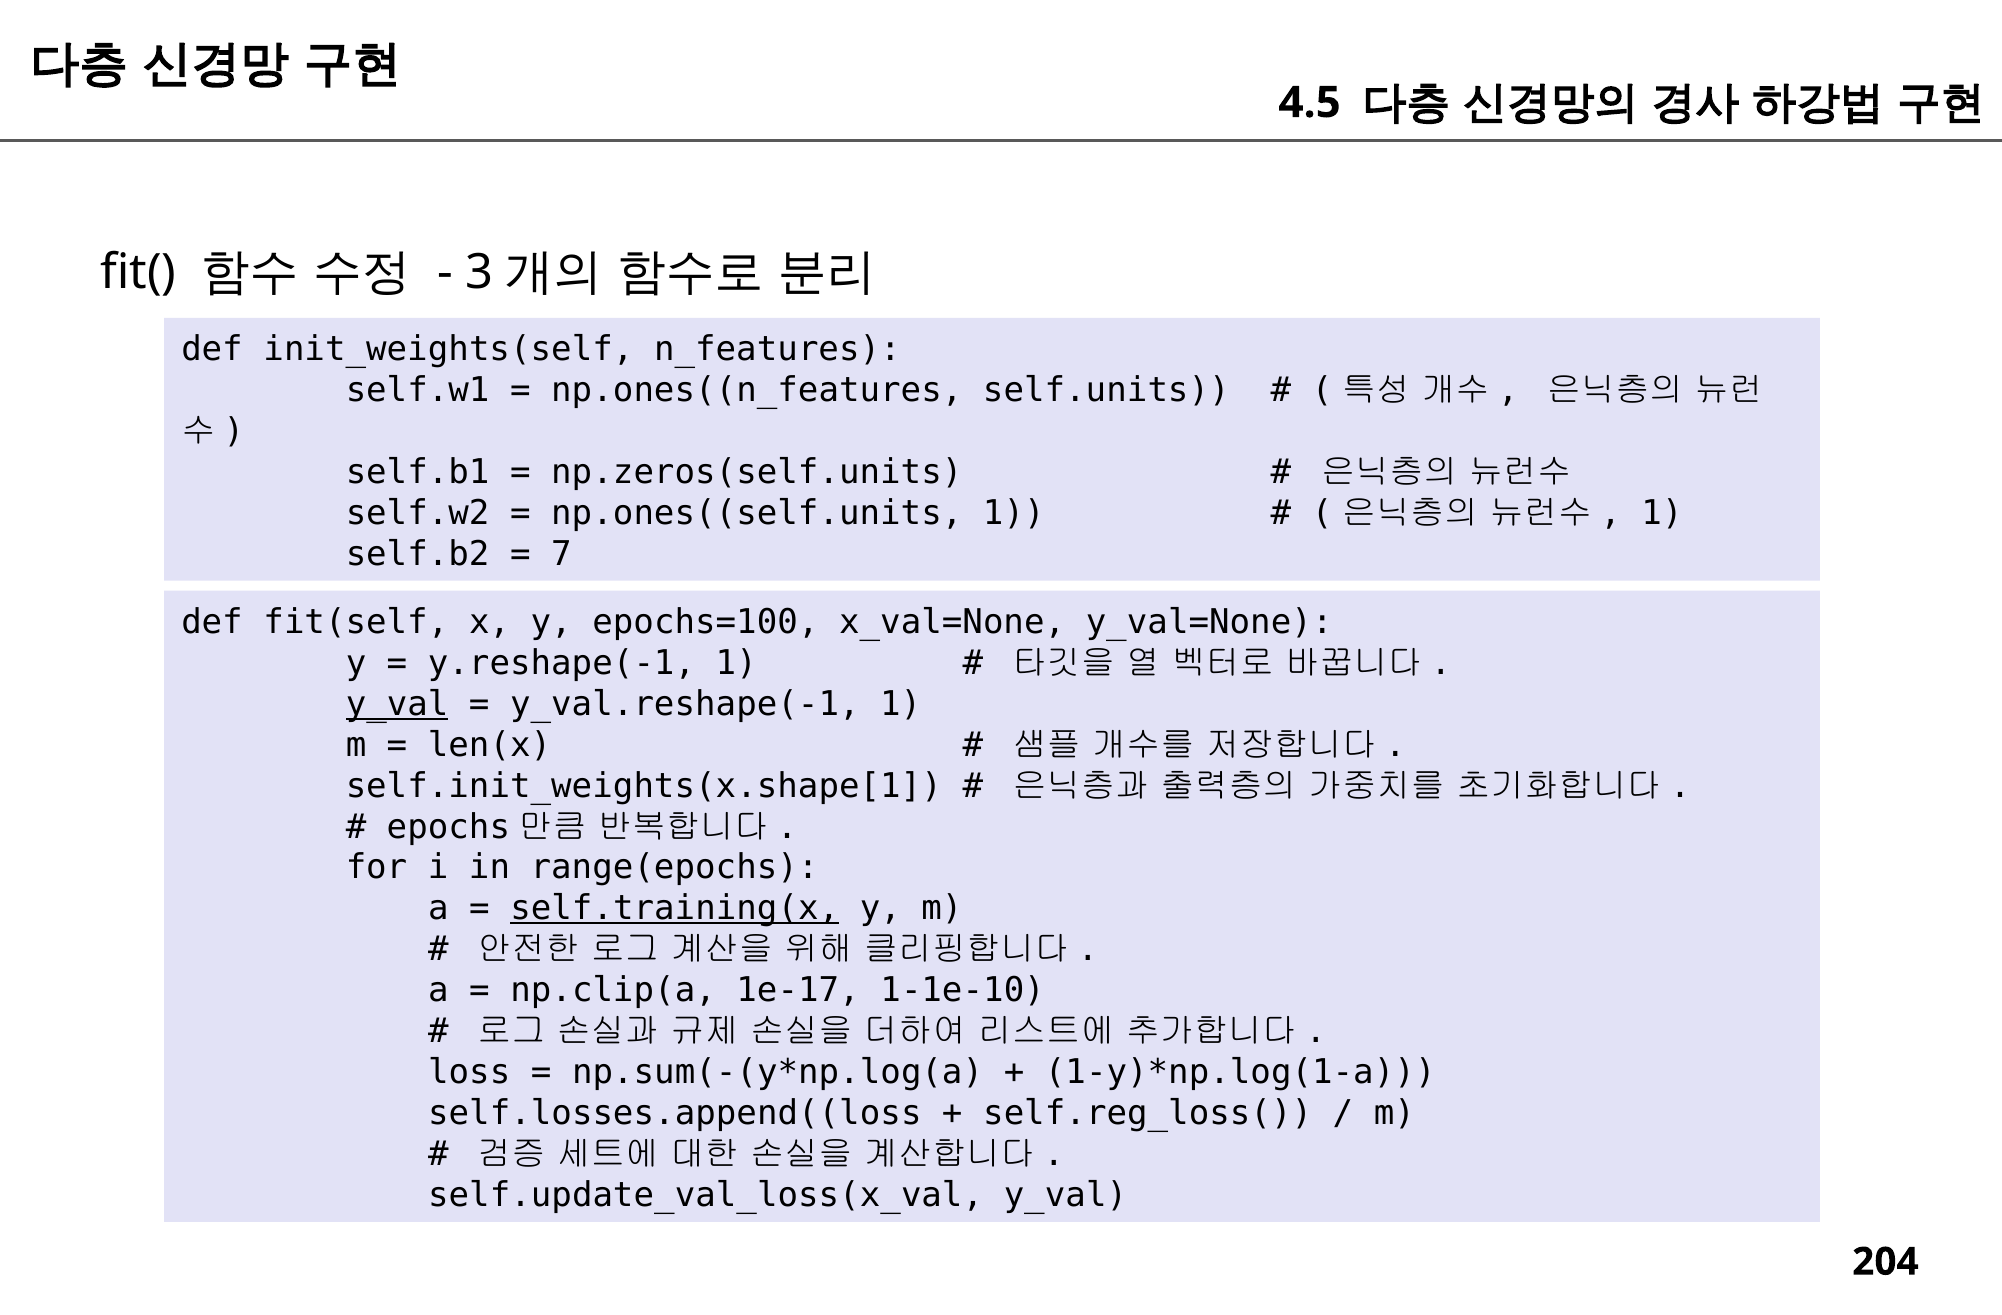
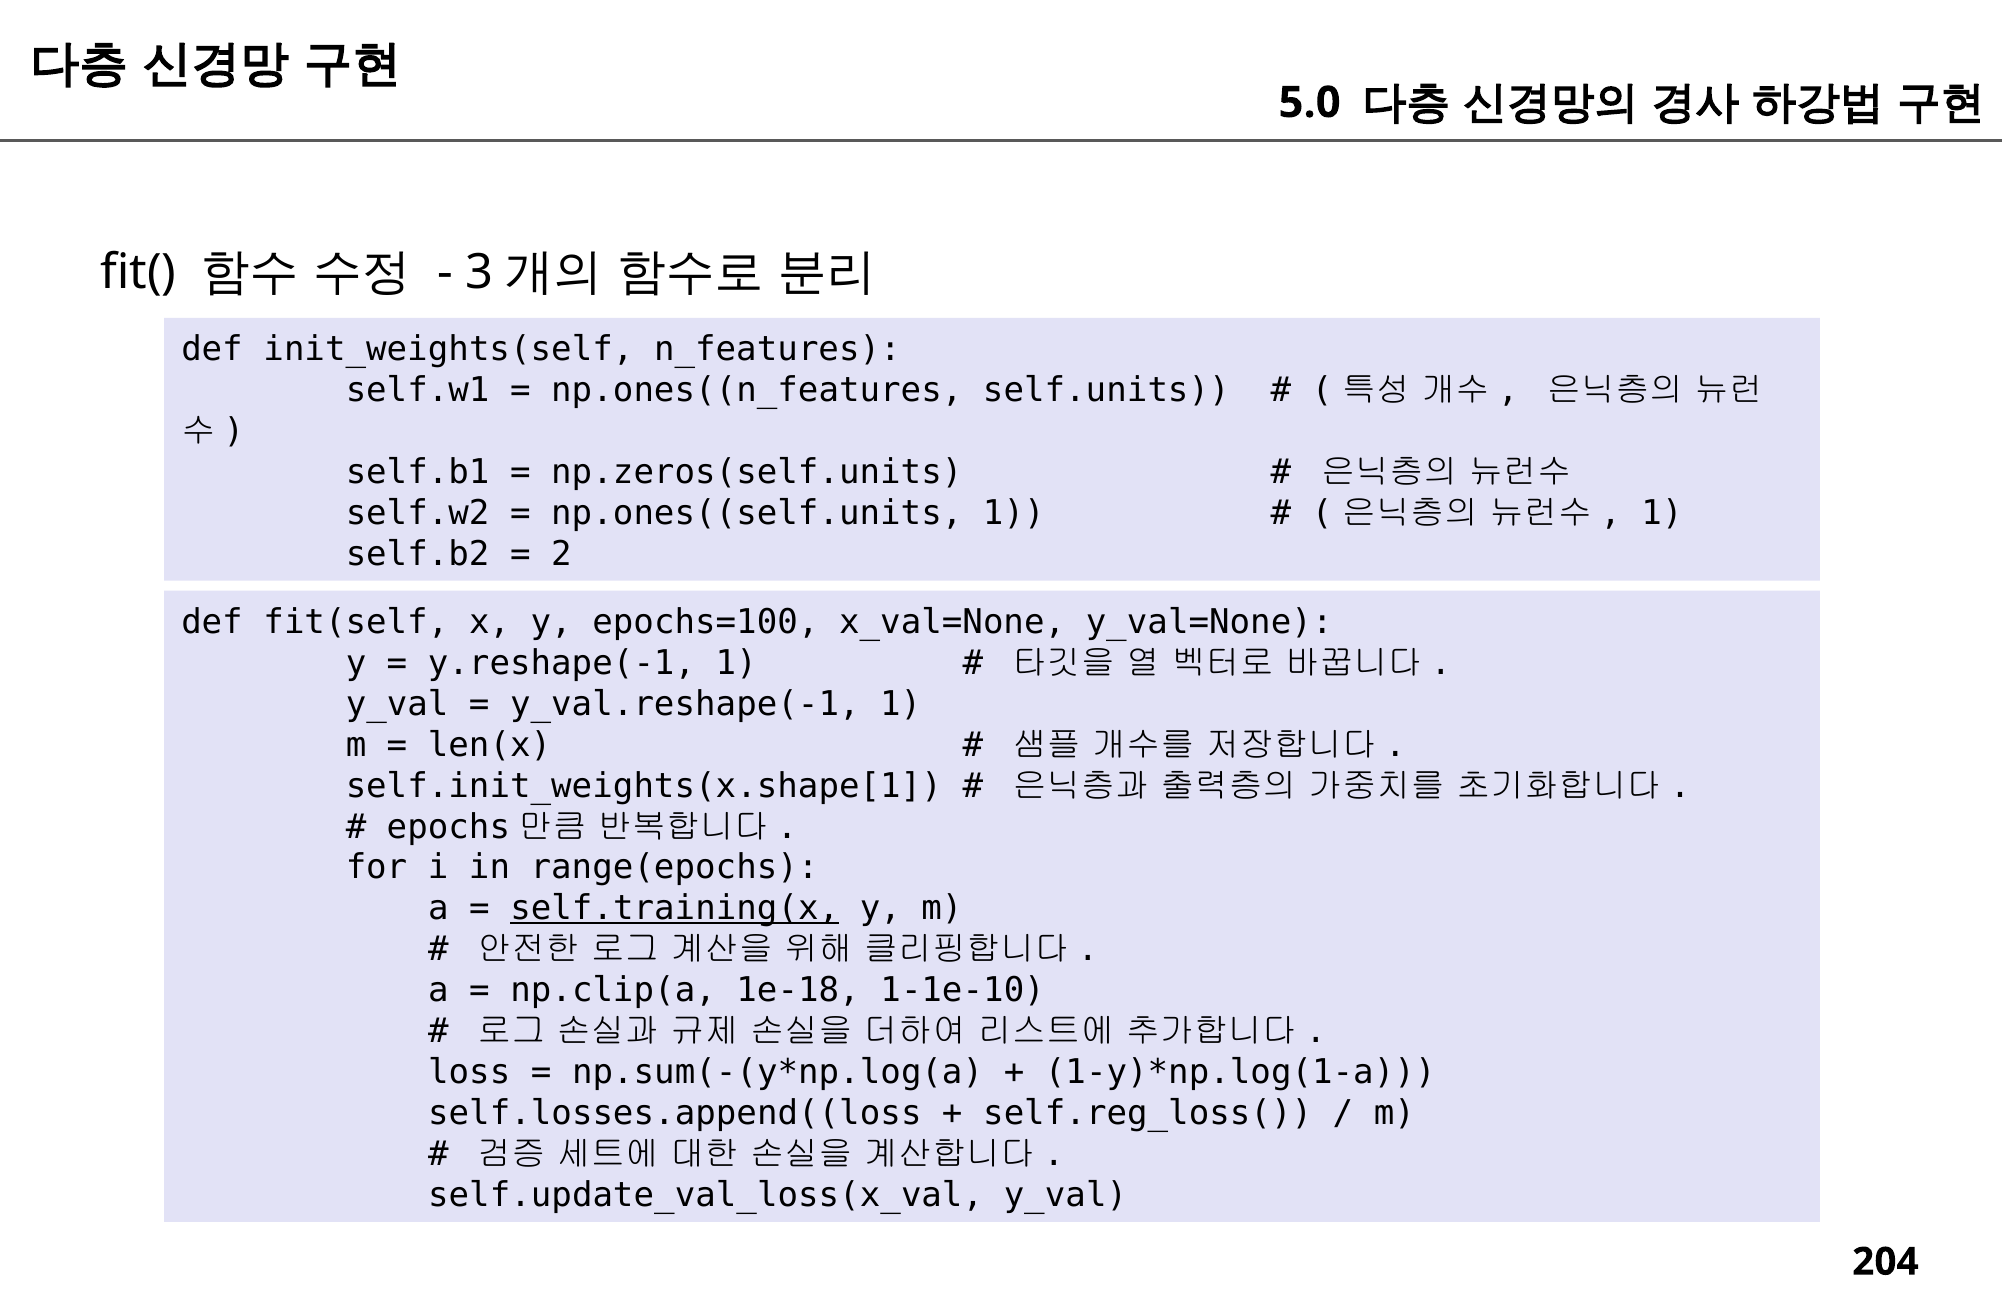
4.5: 4.5 -> 5.0 (1310, 103)
7: 7 -> 2 (562, 554)
y_val underline: present -> none (397, 704)
1e-17: 1e-17 -> 1e-18 (798, 990)
